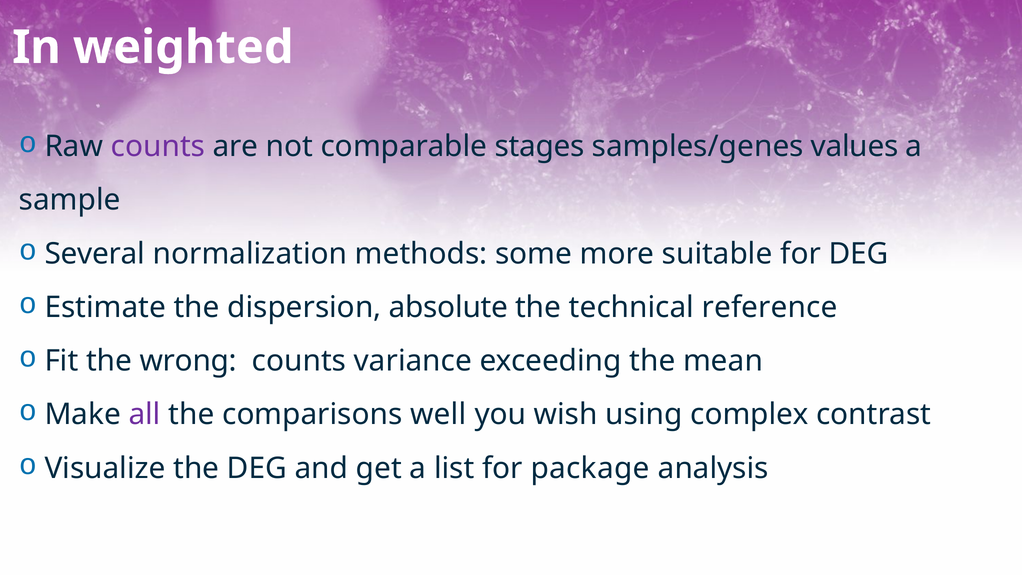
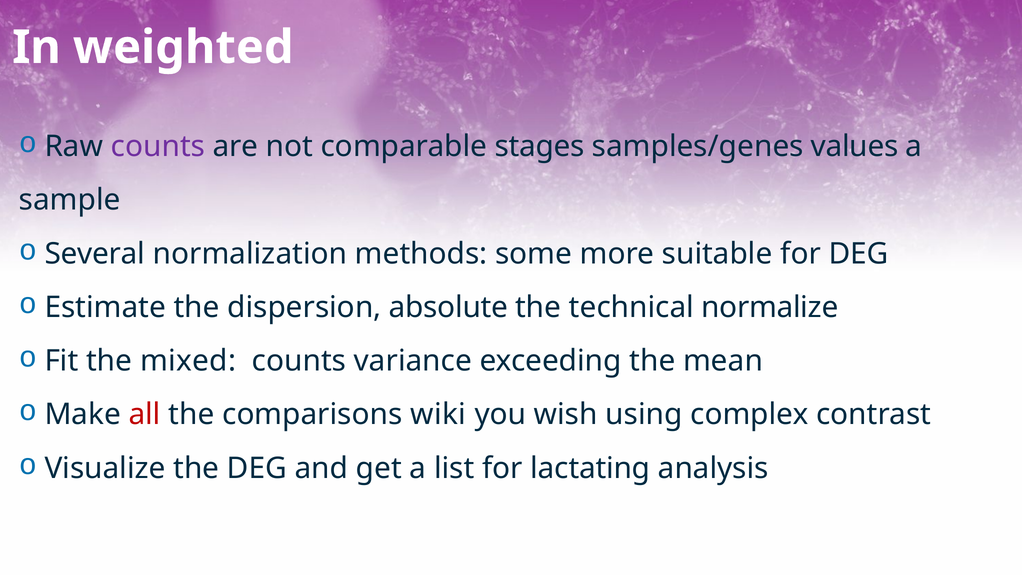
reference: reference -> normalize (770, 307)
wrong: wrong -> mixed (188, 361)
all colour: purple -> red (145, 415)
well: well -> wiki (438, 415)
package: package -> lactating (590, 468)
